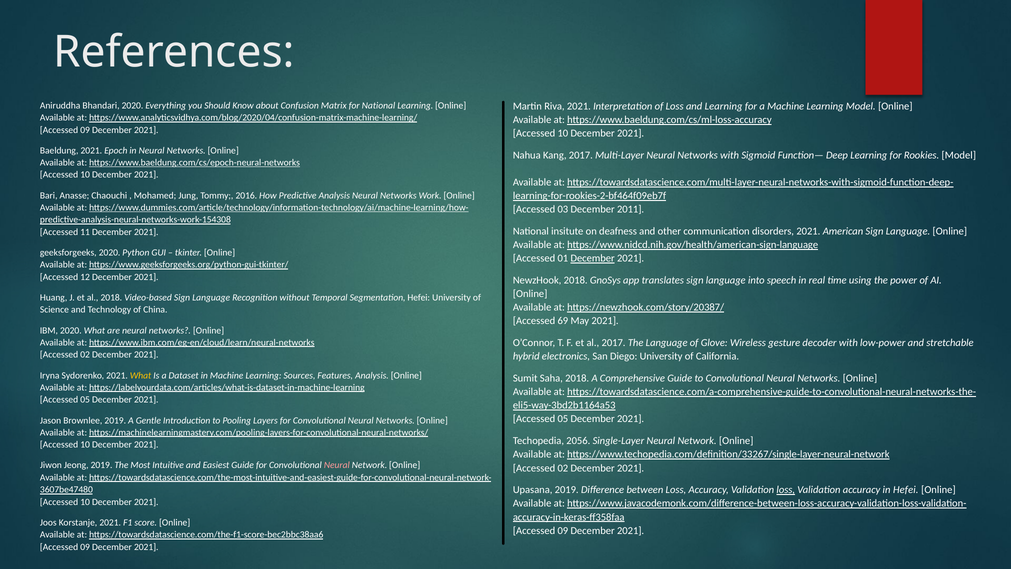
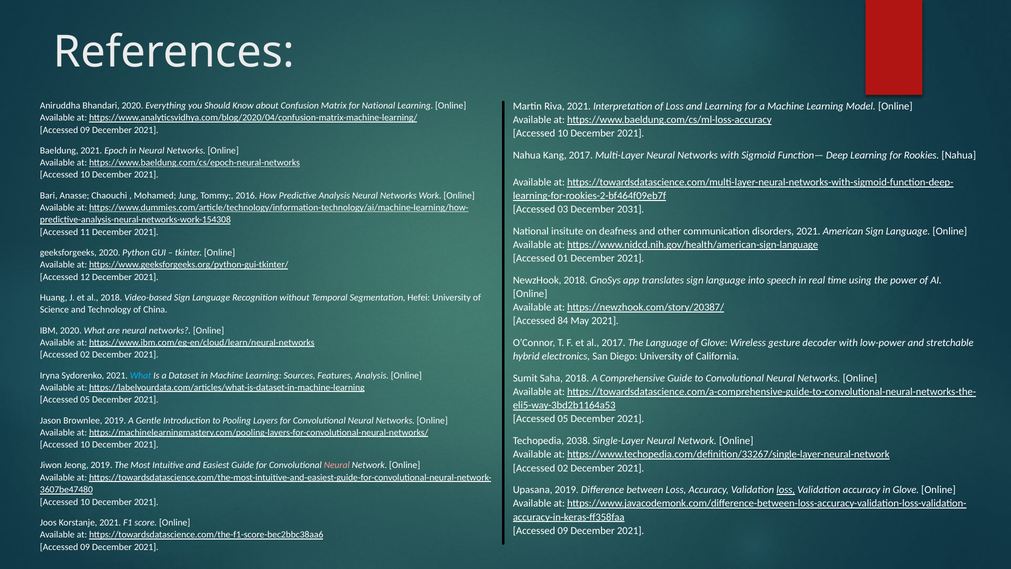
Rookies Model: Model -> Nahua (959, 155)
2011: 2011 -> 2031 (631, 209)
December underline: present -> none (593, 258)
69: 69 -> 84 (563, 321)
What colour: yellow -> light blue (141, 375)
2056: 2056 -> 2038 (578, 441)
in Hefei: Hefei -> Glove (906, 490)
